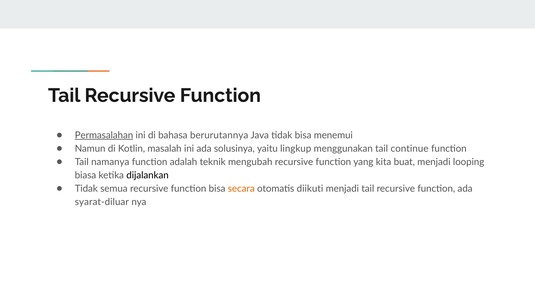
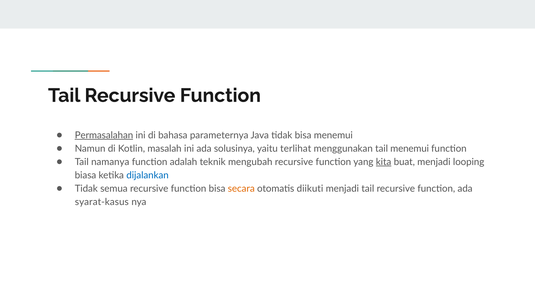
berurutannya: berurutannya -> parameternya (219, 135)
lingkup: lingkup -> terlihat (296, 149)
tail continue: continue -> menemui (410, 149)
kita underline: none -> present (384, 162)
dijalankan colour: black -> blue (148, 175)
syarat-diluar: syarat-diluar -> syarat-kasus (102, 202)
